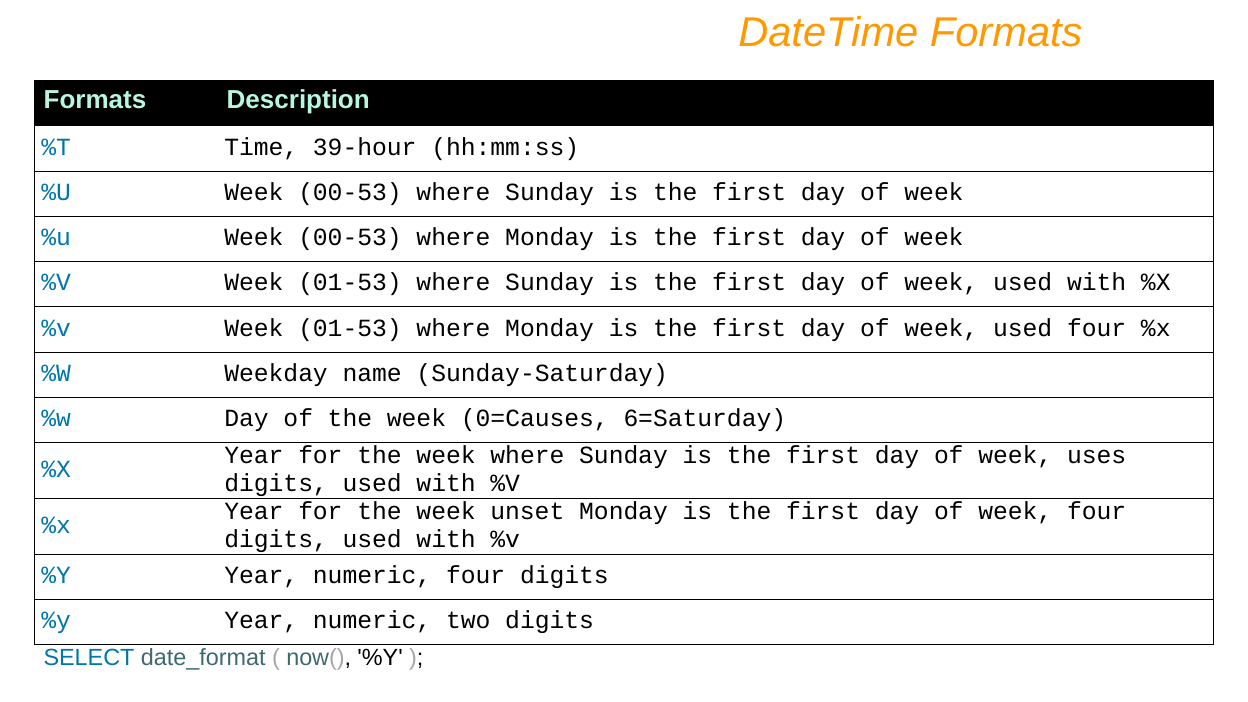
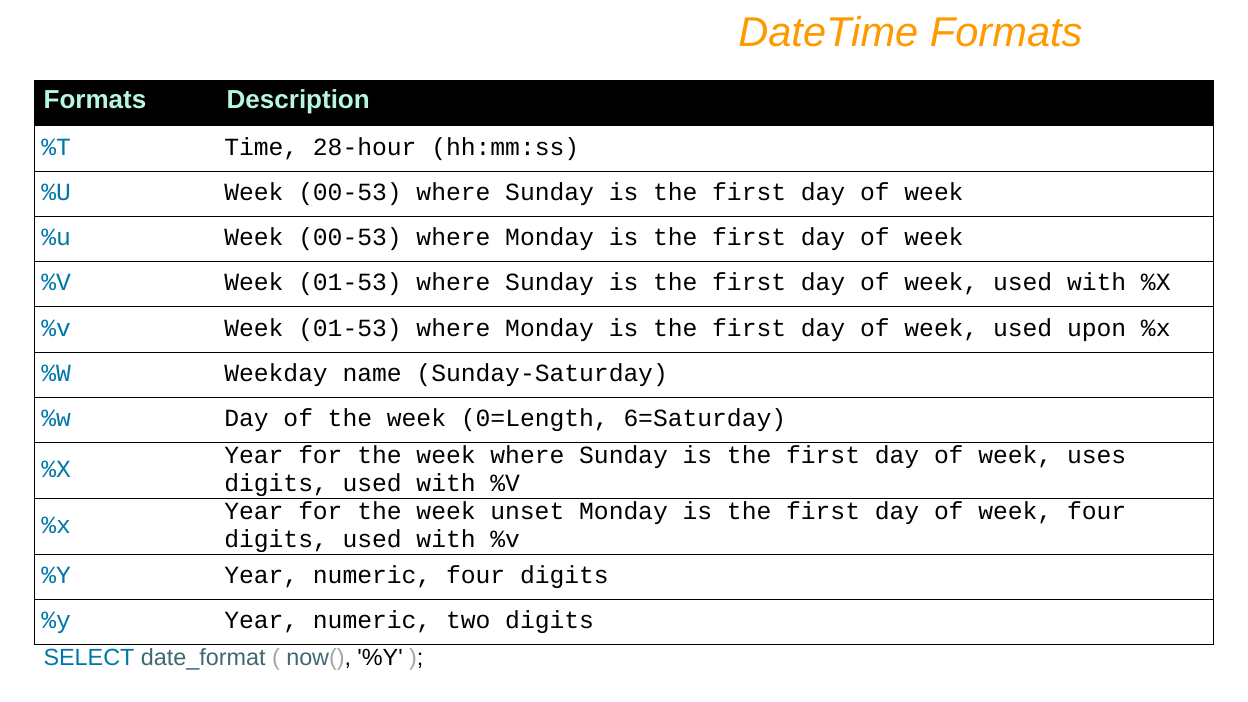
39-hour: 39-hour -> 28-hour (365, 147)
used four: four -> upon (1097, 328)
0=Causes: 0=Causes -> 0=Length (535, 418)
